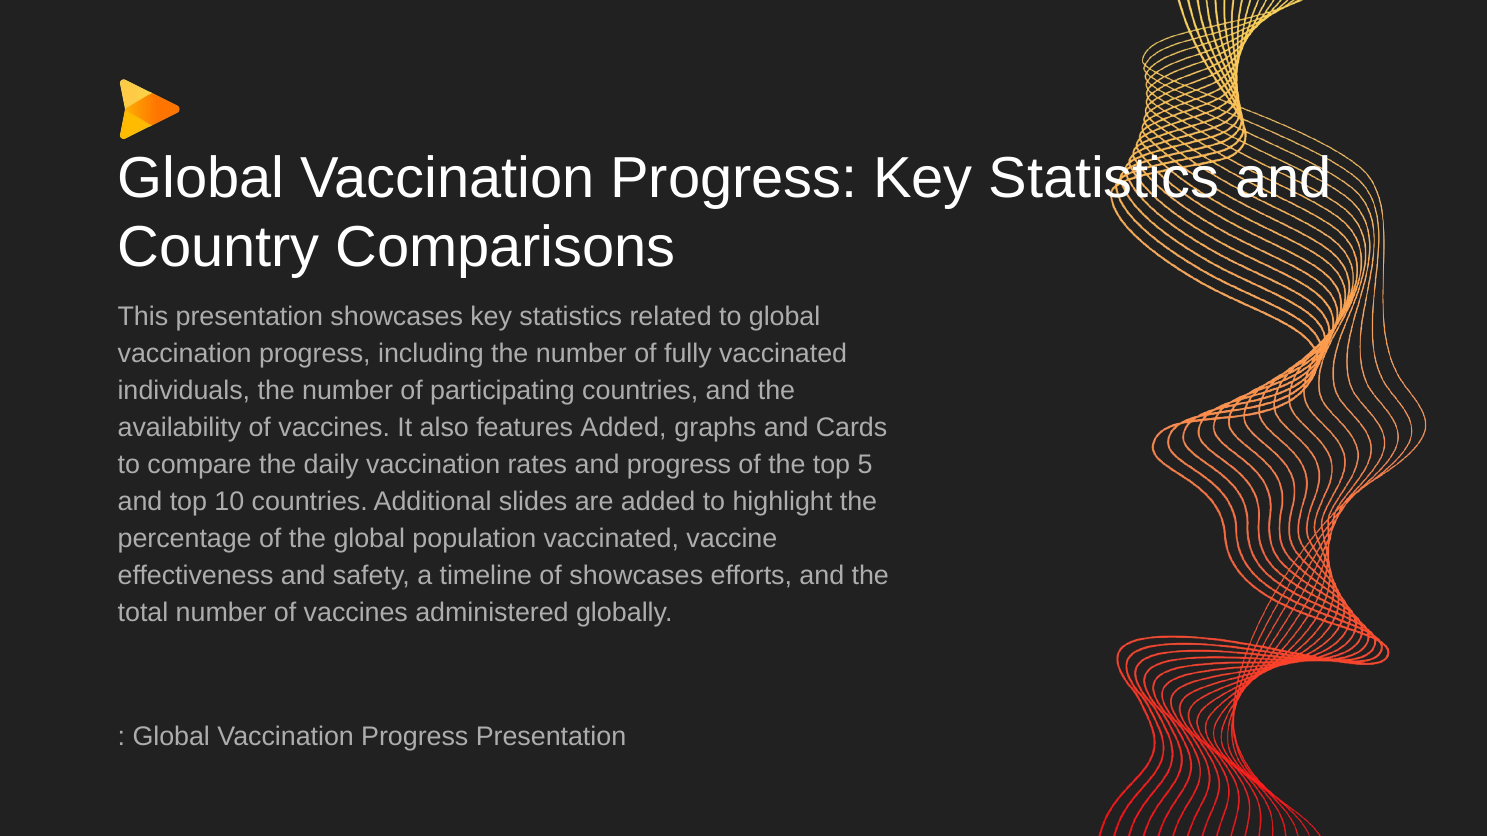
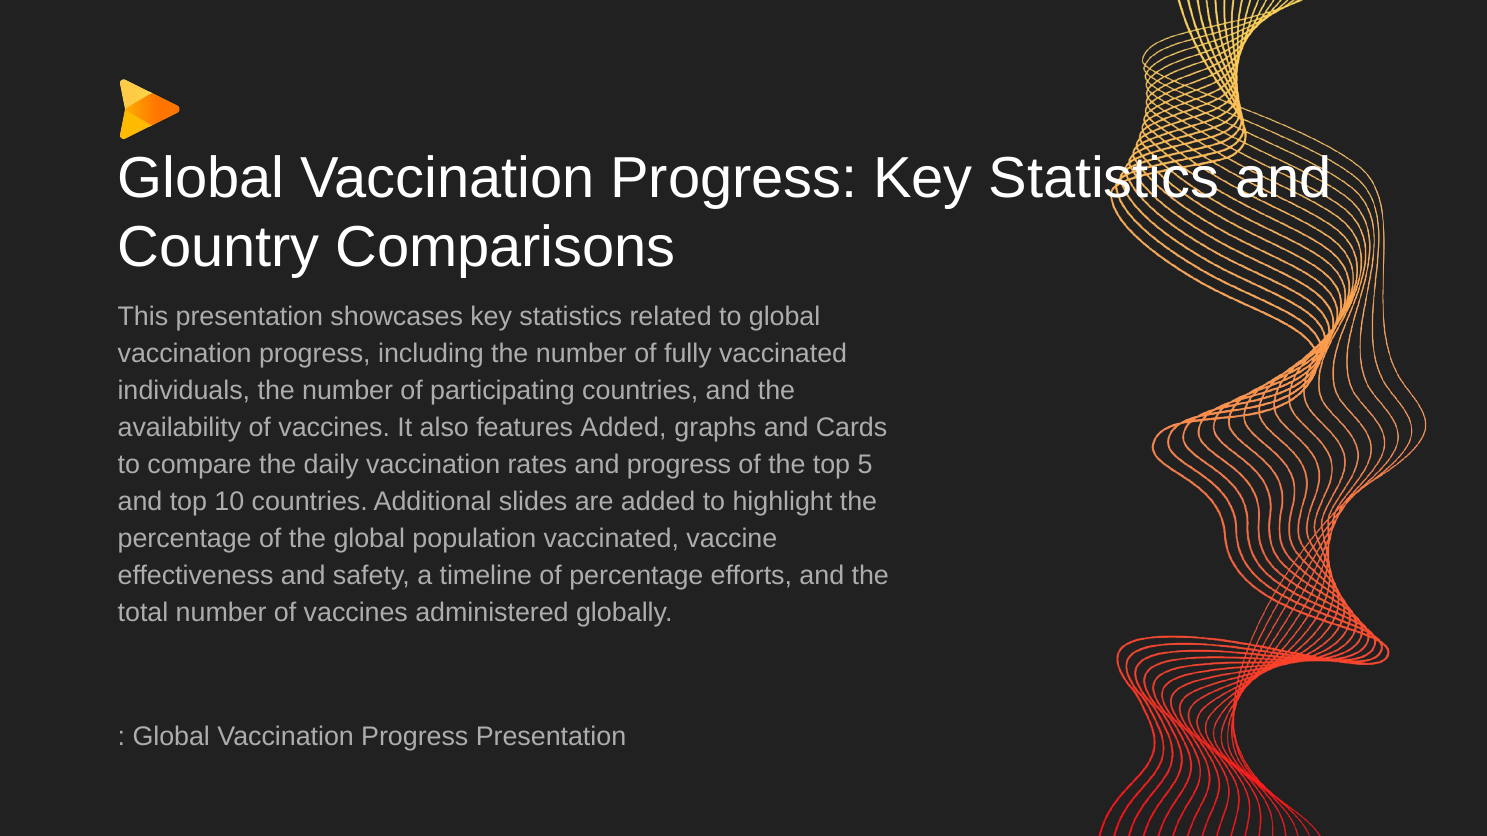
of showcases: showcases -> percentage (636, 576)
